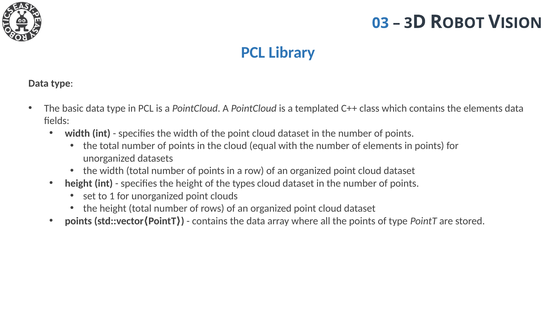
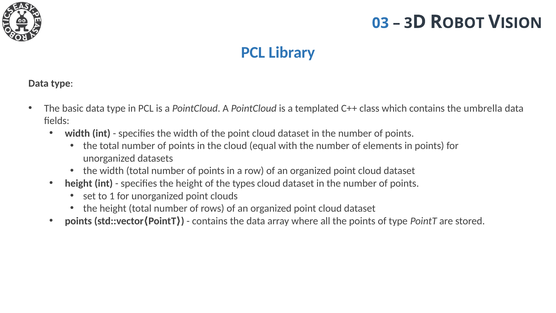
the elements: elements -> umbrella (483, 108)
